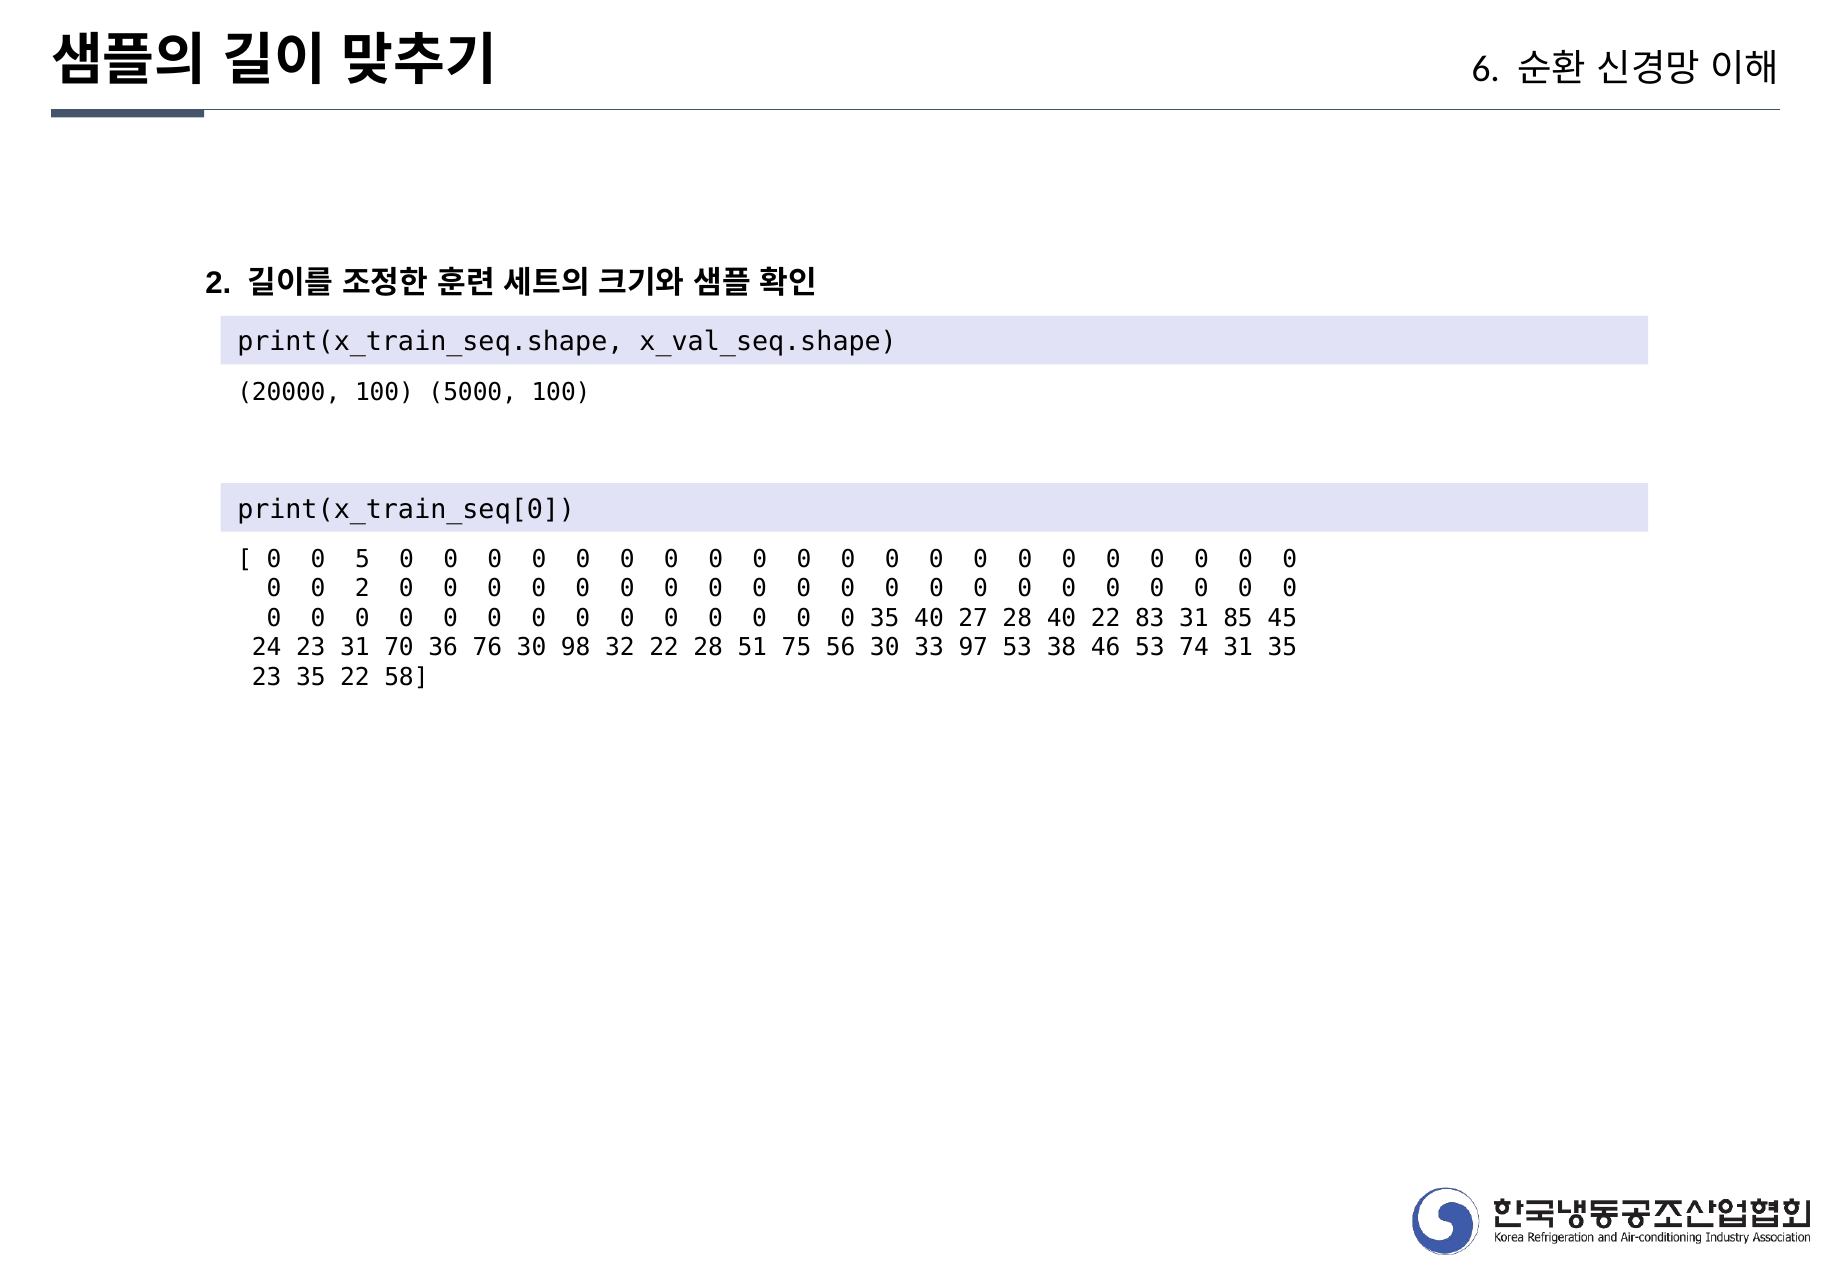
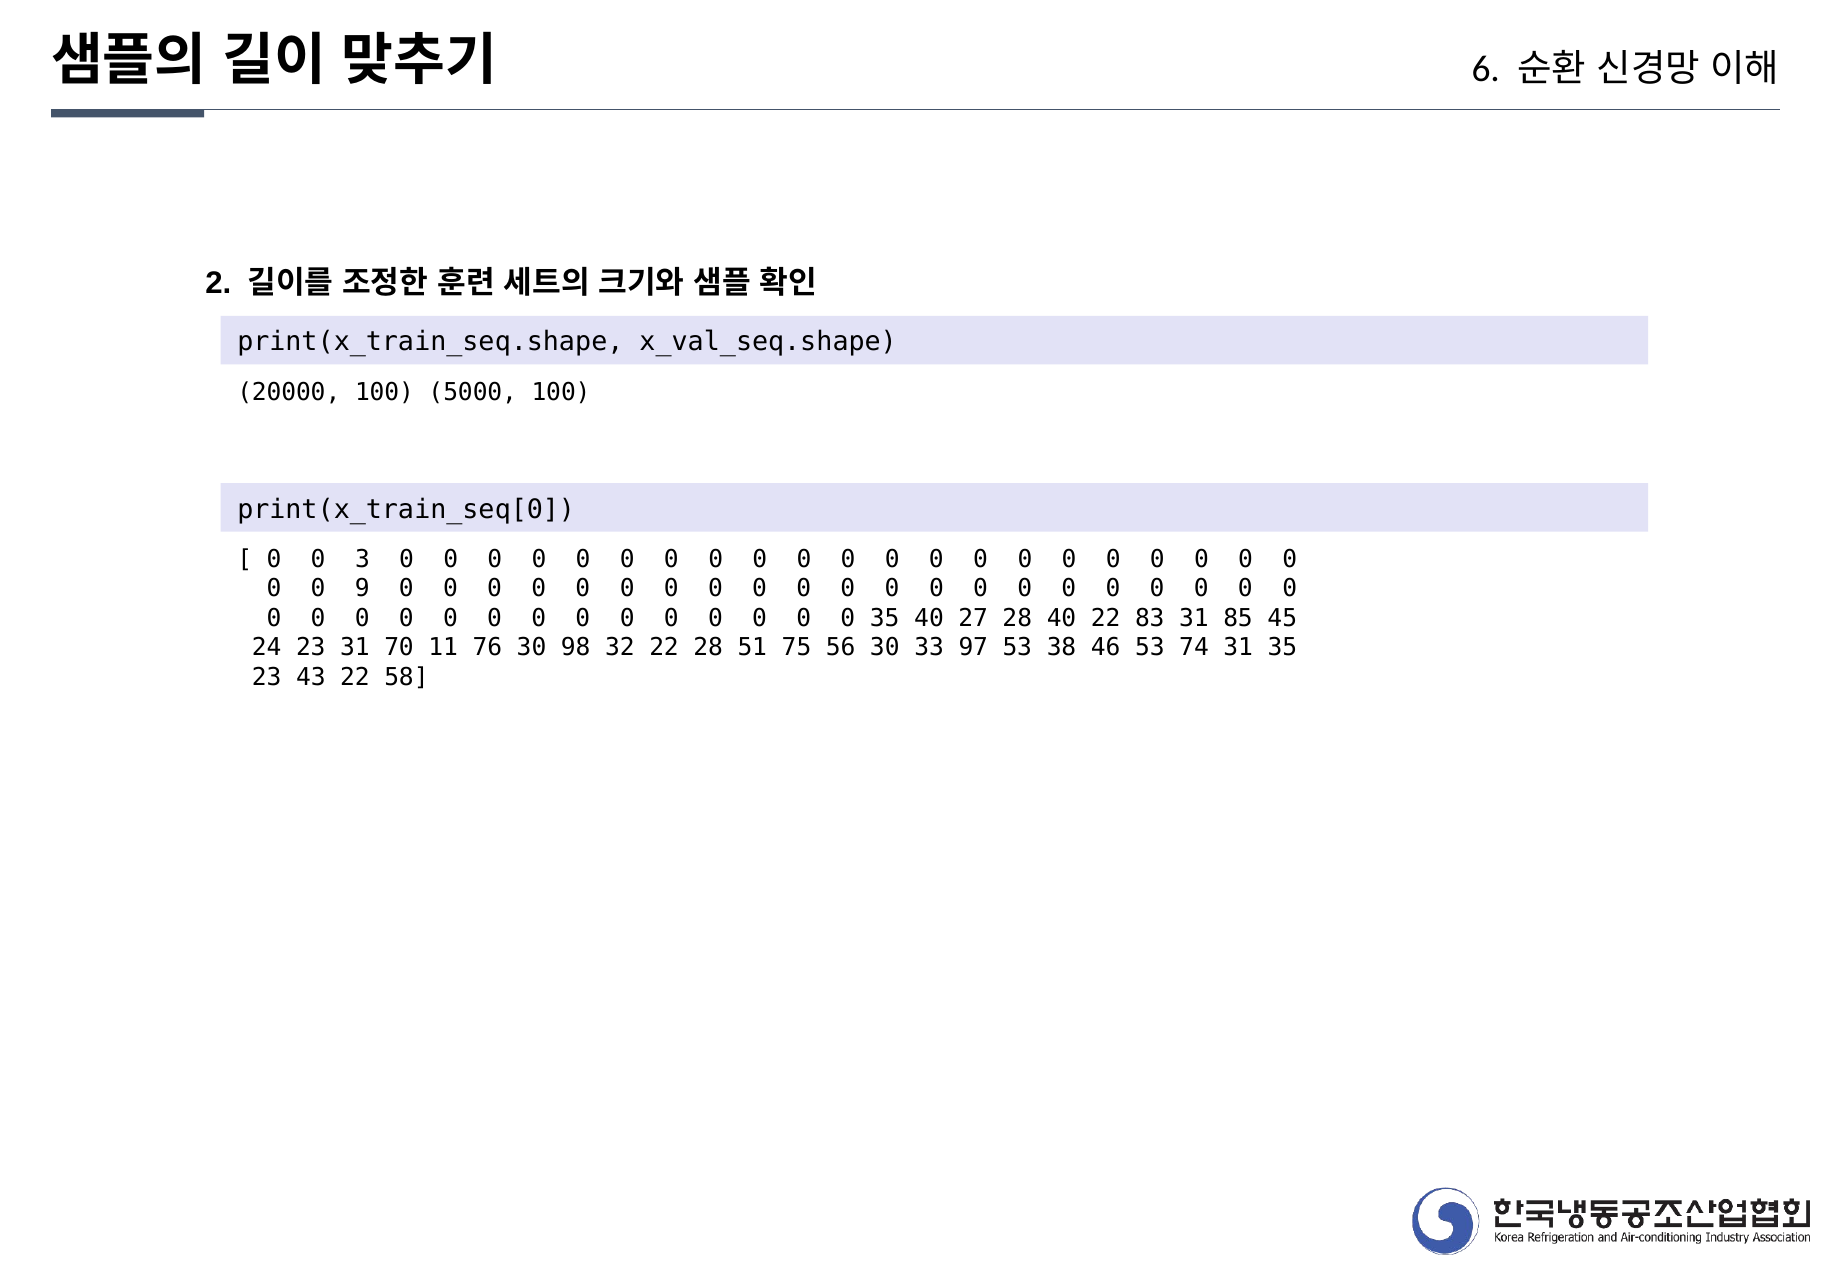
5: 5 -> 3 (362, 559)
0 2: 2 -> 9 (362, 589)
36: 36 -> 11 (443, 648)
23 35: 35 -> 43 (311, 677)
